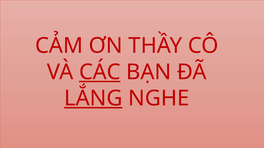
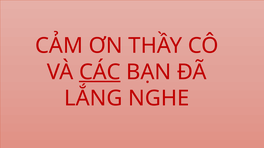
LẮNG underline: present -> none (93, 99)
